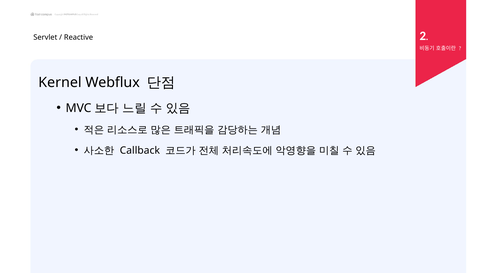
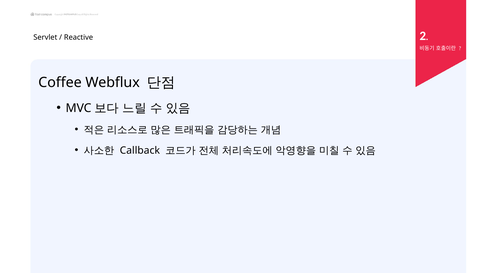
Kernel: Kernel -> Coffee (60, 83)
